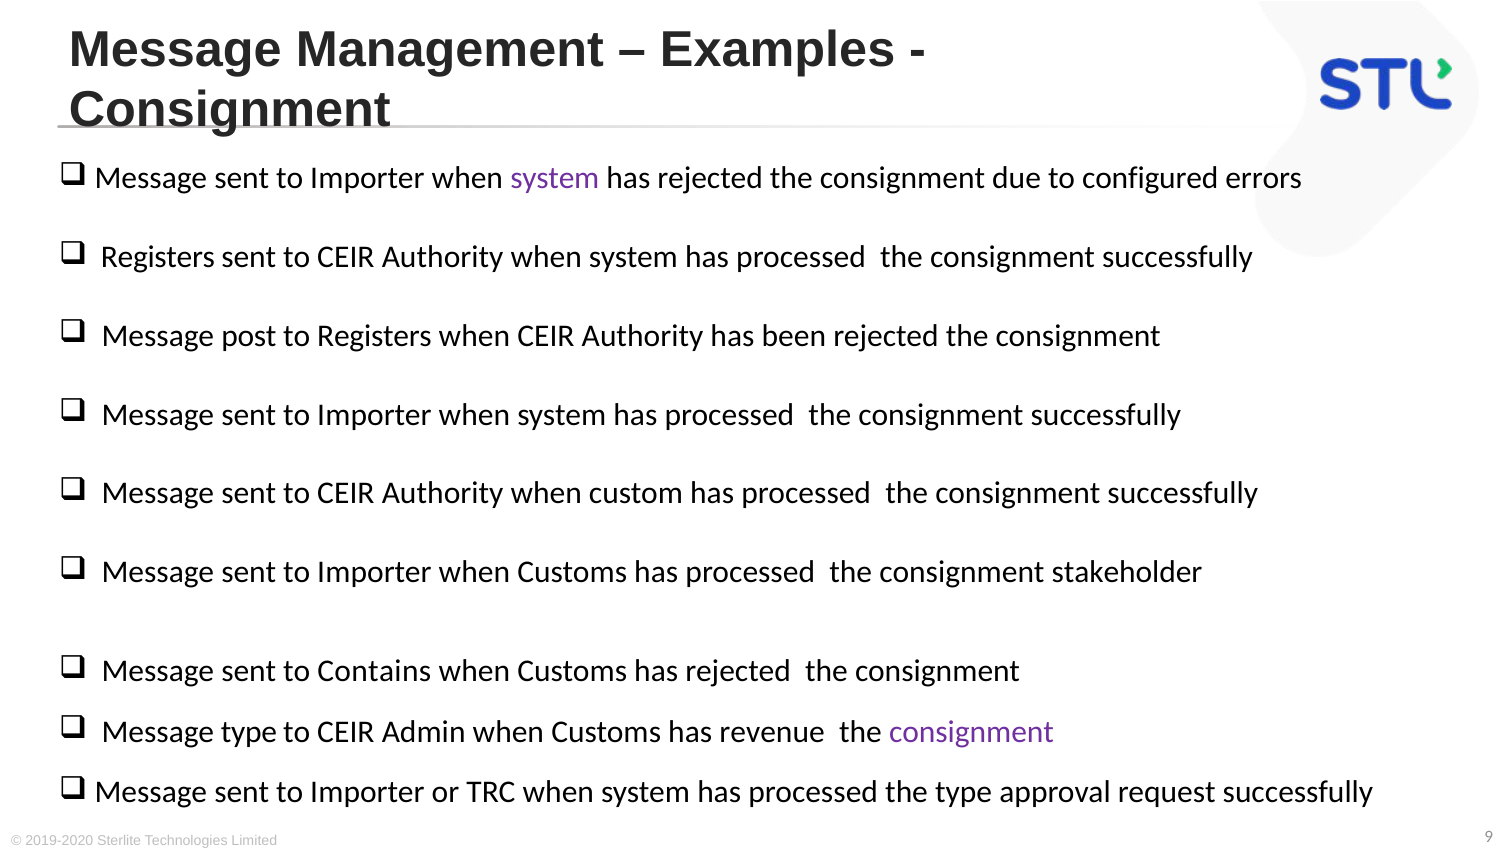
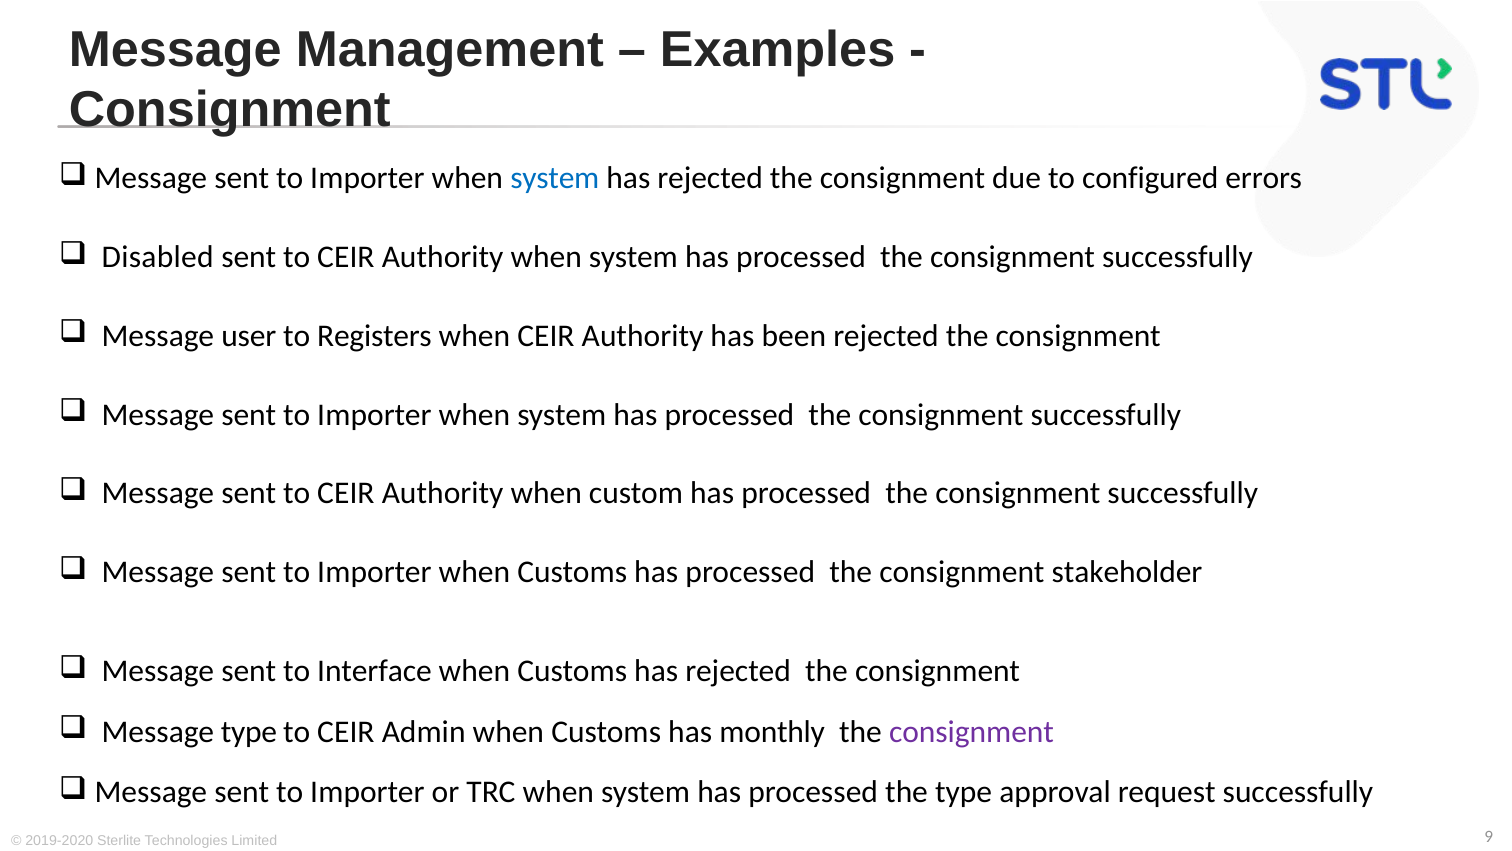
system colour: purple -> blue (555, 178)
Registers: Registers -> Disabled (158, 257)
post: post -> user (249, 336)
Contains: Contains -> Interface (374, 671)
revenue: revenue -> monthly (772, 731)
